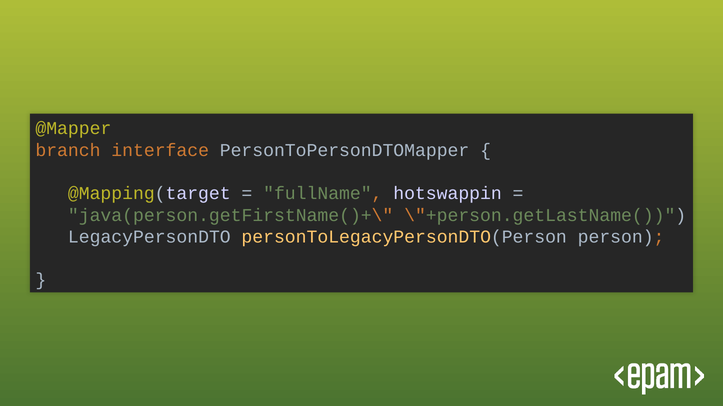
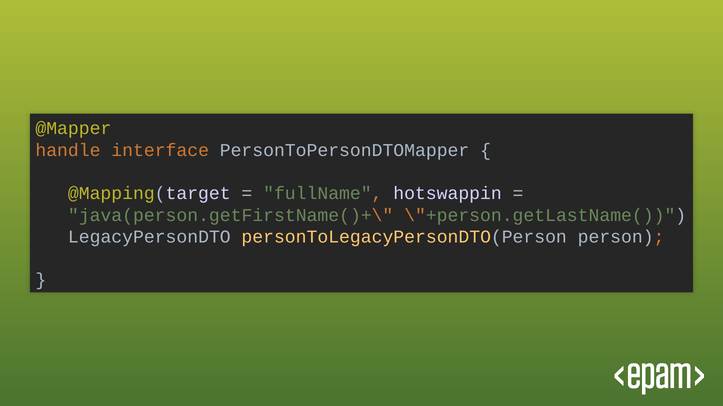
branch: branch -> handle (68, 150)
